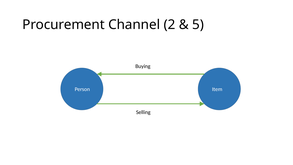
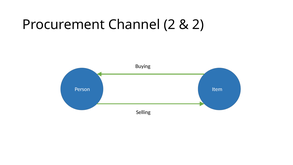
5: 5 -> 2 (198, 25)
